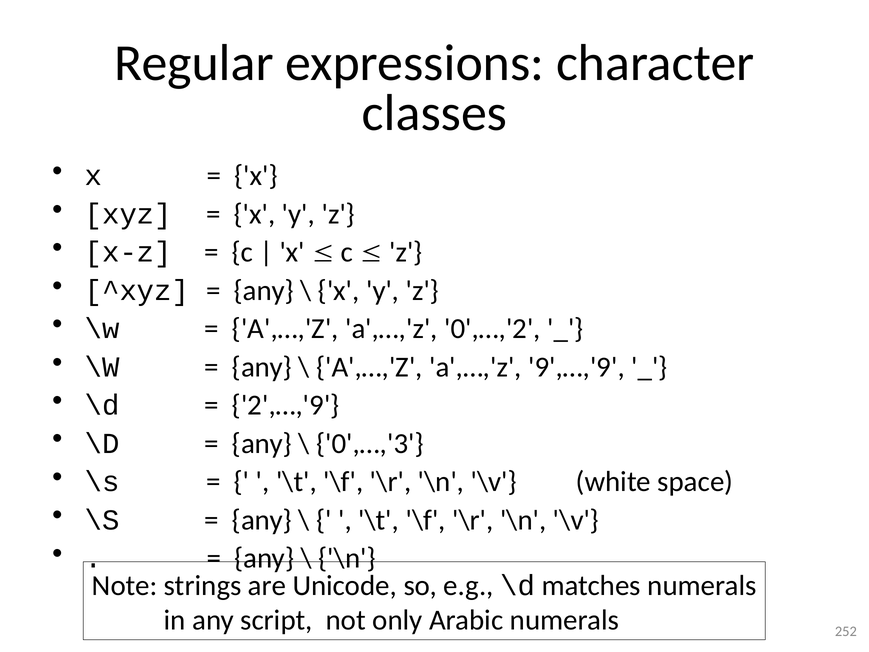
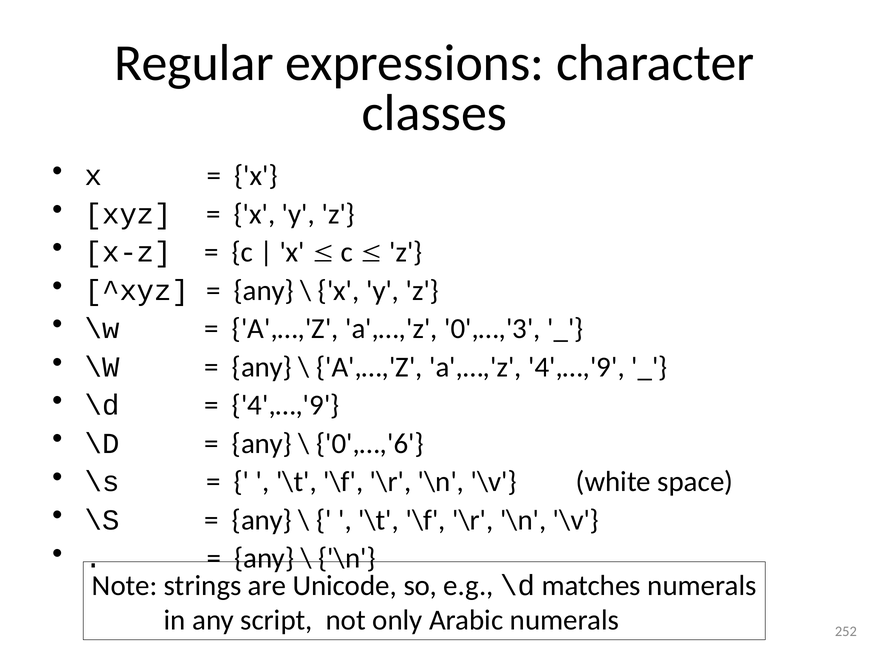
0',…,'2: 0',…,'2 -> 0',…,'3 (492, 329)
a',…,'z 9',…,'9: 9',…,'9 -> 4',…,'9 (576, 367)
2',…,'9: 2',…,'9 -> 4',…,'9 (286, 405)
0',…,'3: 0',…,'3 -> 0',…,'6 (370, 443)
